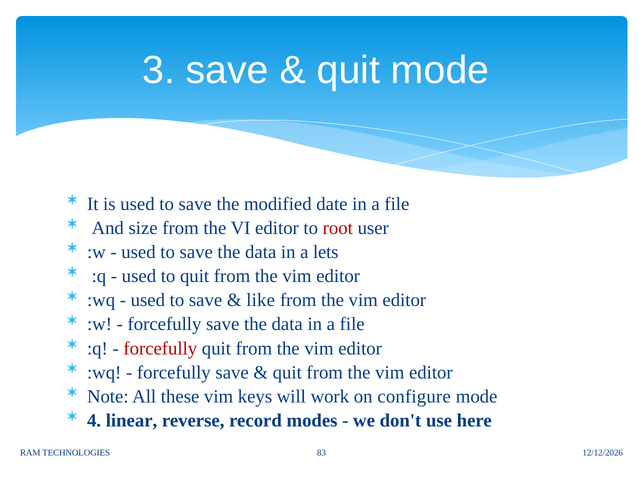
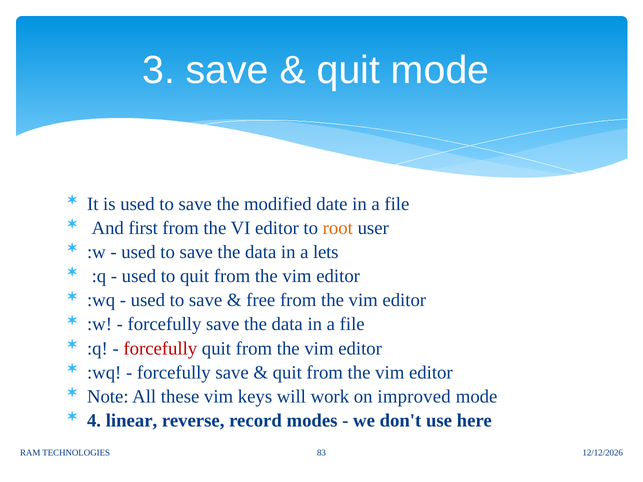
size: size -> first (143, 228)
root colour: red -> orange (338, 228)
like: like -> free (261, 300)
configure: configure -> improved (414, 397)
